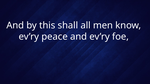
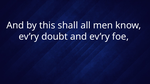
peace: peace -> doubt (55, 37)
